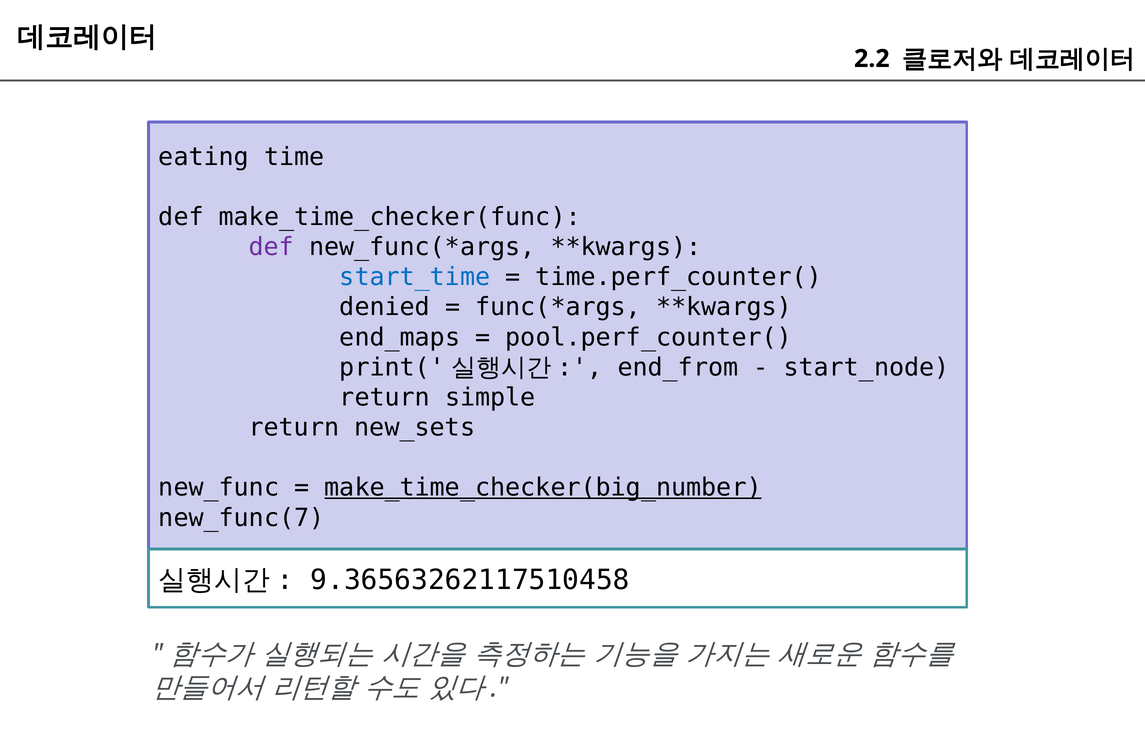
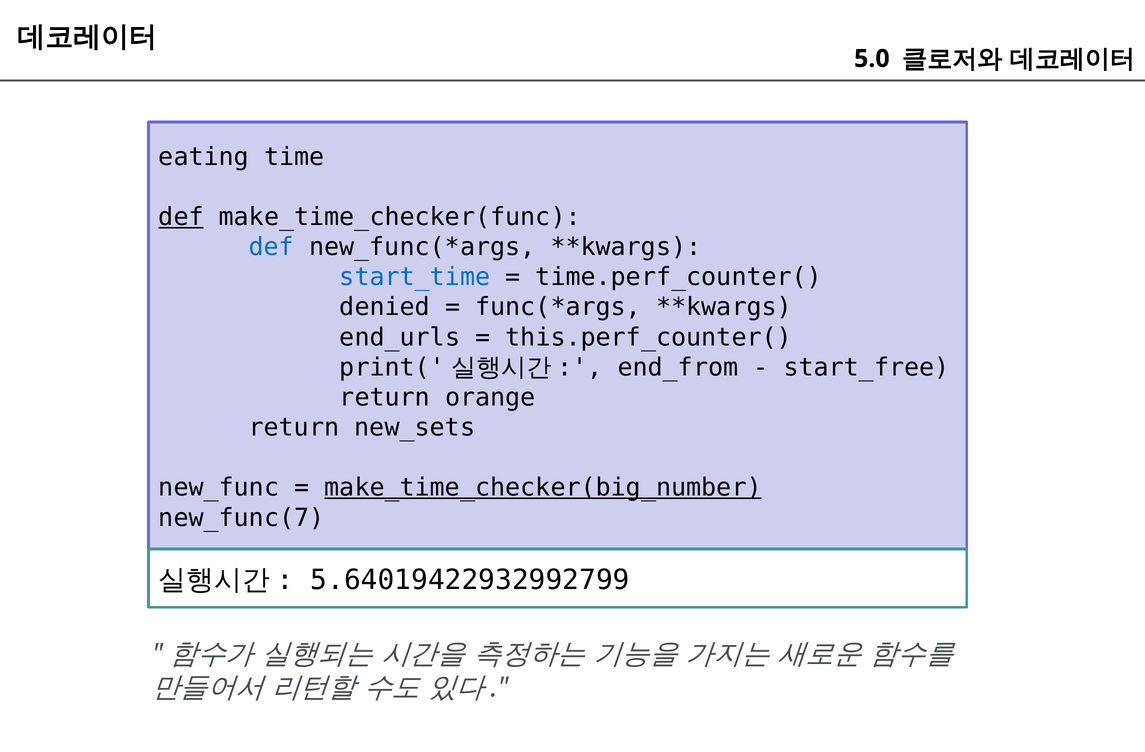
2.2: 2.2 -> 5.0 (872, 59)
def underline: none -> present (181, 217)
def colour: purple -> blue (271, 247)
end_maps: end_maps -> end_urls (400, 337)
pool.perf_counter(: pool.perf_counter( -> this.perf_counter( (649, 337)
start_node: start_node -> start_free (867, 367)
simple: simple -> orange (490, 397)
9.36563262117510458: 9.36563262117510458 -> 5.64019422932992799 (470, 580)
